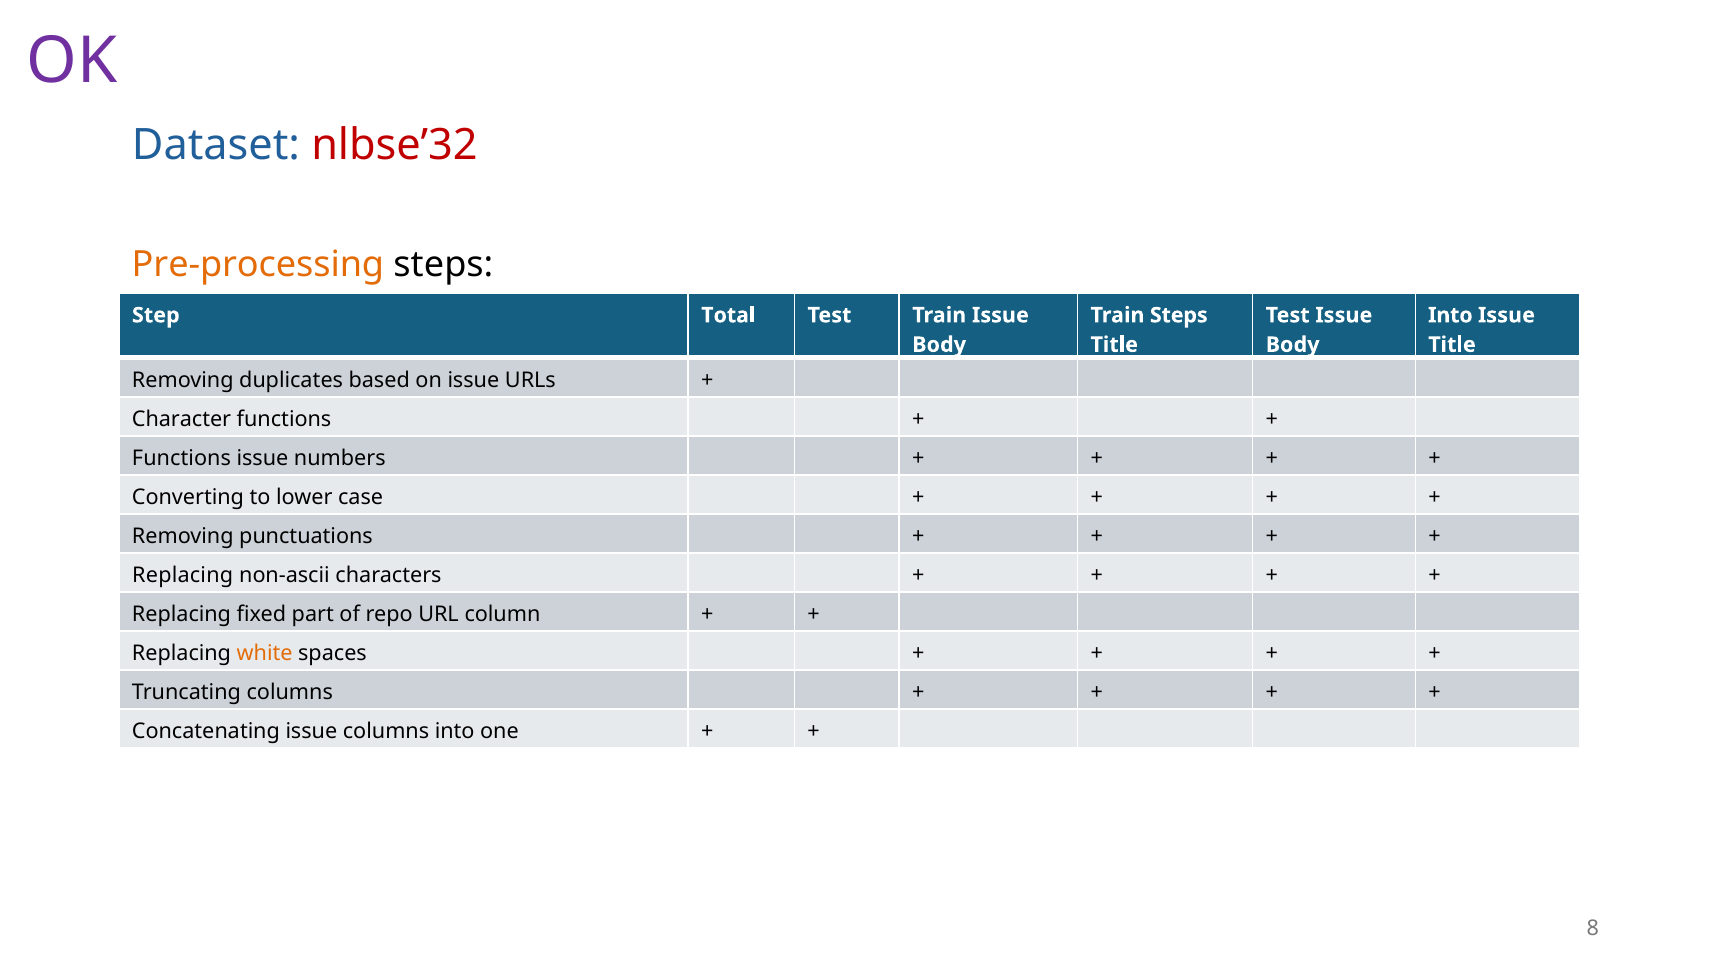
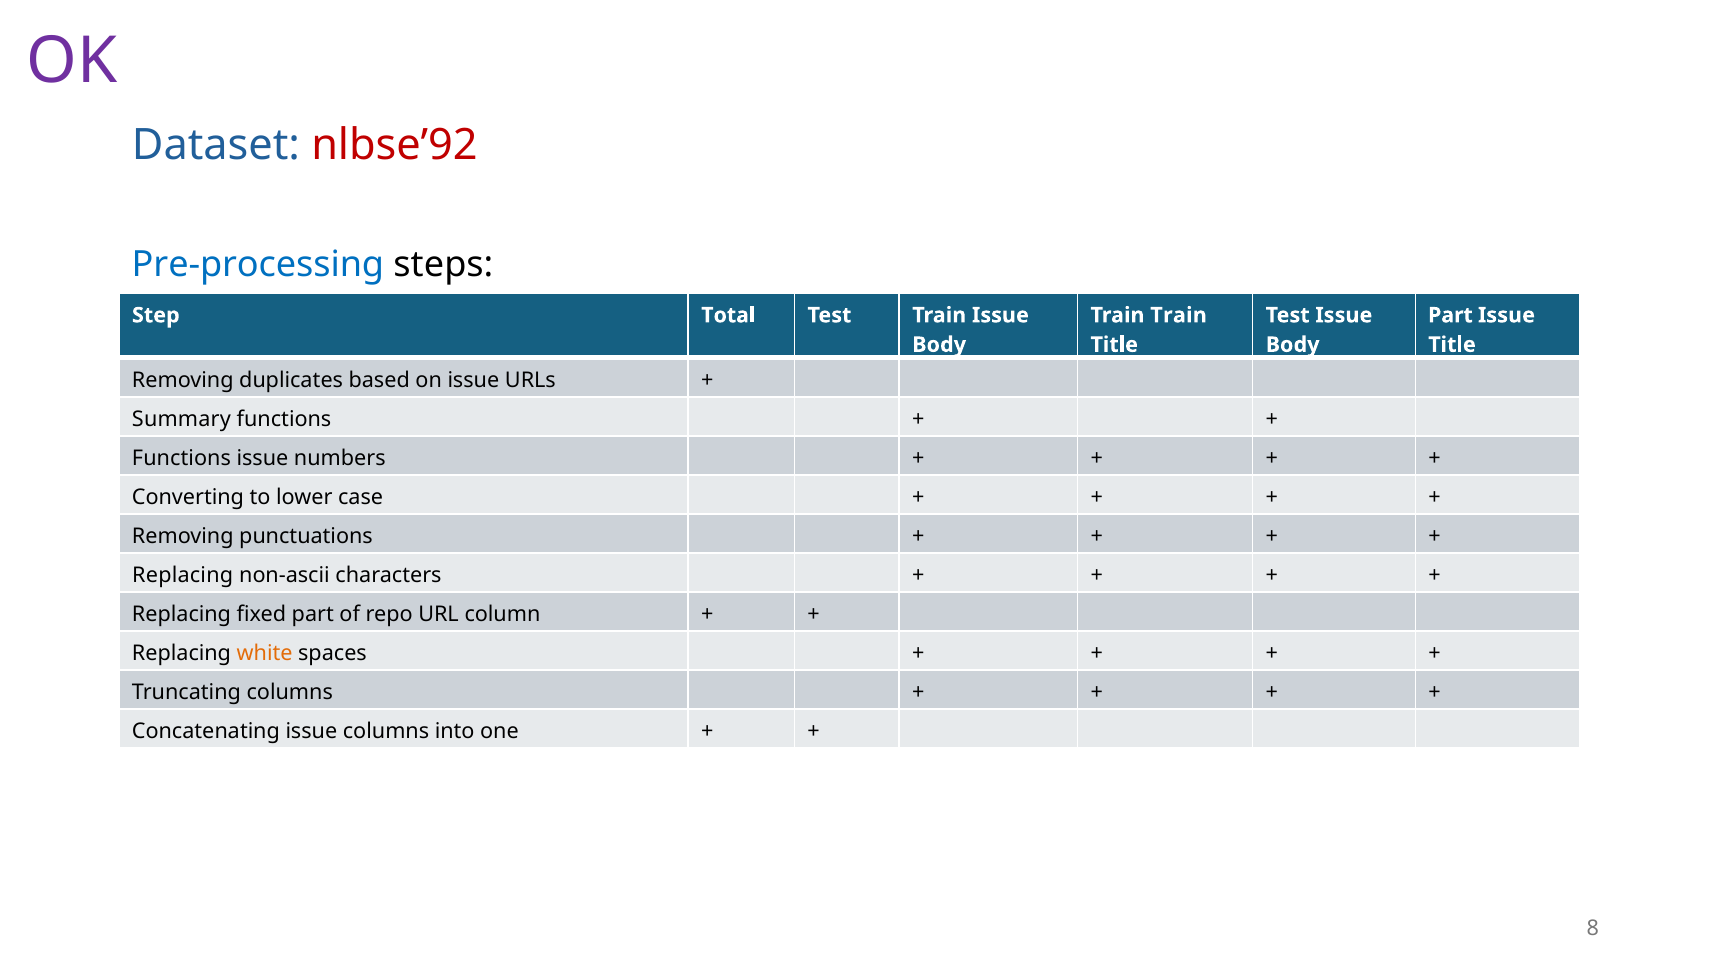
nlbse’32: nlbse’32 -> nlbse’92 (394, 146)
Pre-processing colour: orange -> blue (258, 264)
Train Steps: Steps -> Train (1179, 315)
Into: Into -> Part (1450, 315)
Character: Character -> Summary (181, 419)
